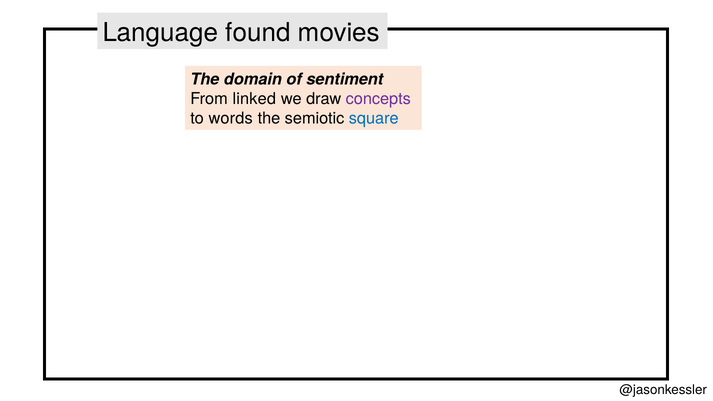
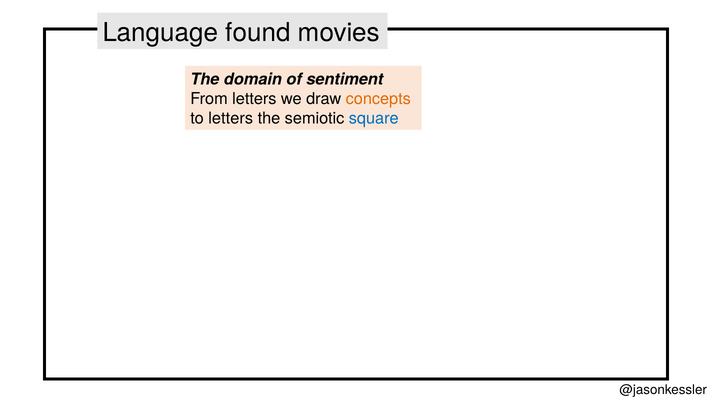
From linked: linked -> letters (254, 99)
concepts colour: purple -> orange (378, 99)
to words: words -> letters (231, 119)
